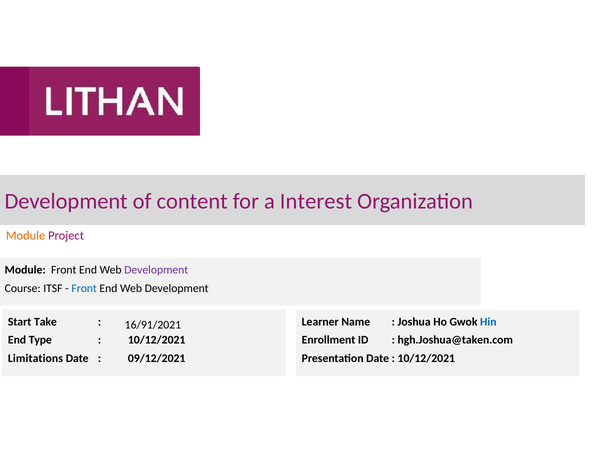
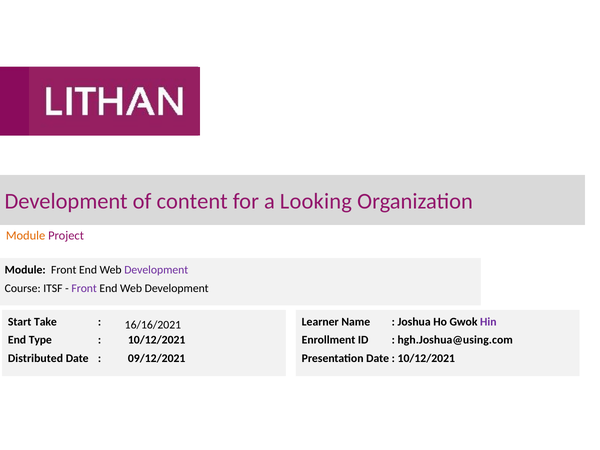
Interest: Interest -> Looking (316, 202)
Front colour: blue -> purple (84, 288)
16/91/2021: 16/91/2021 -> 16/16/2021 (153, 325)
Hin colour: blue -> purple (488, 322)
hgh.Joshua@taken.com: hgh.Joshua@taken.com -> hgh.Joshua@using.com (455, 340)
Limitations: Limitations -> Distributed (35, 358)
